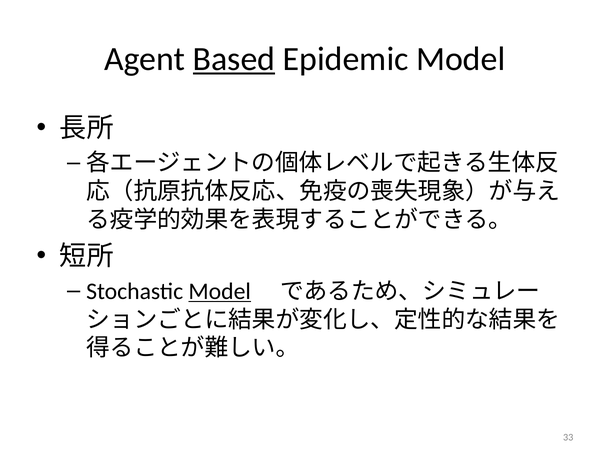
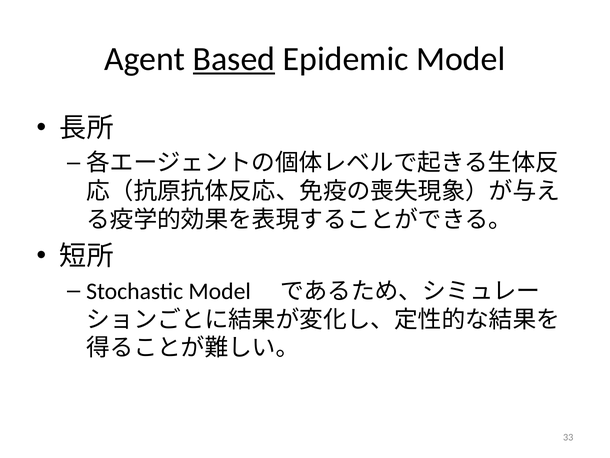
Model underline: present -> none (220, 291)
